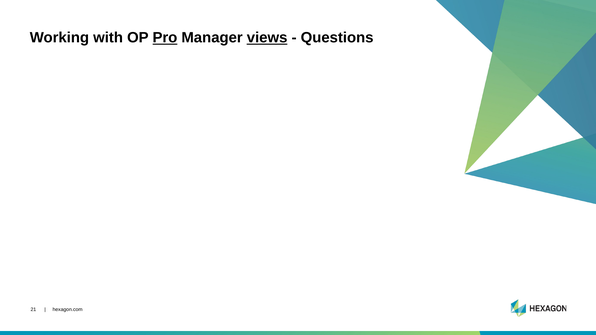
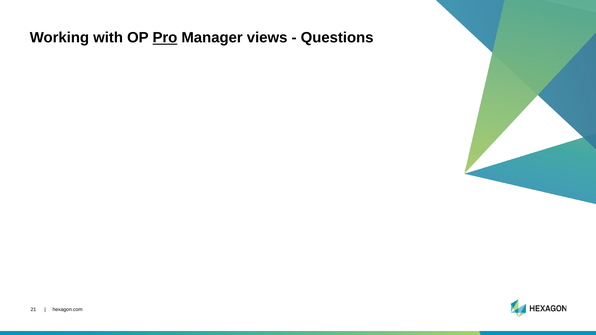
views underline: present -> none (267, 38)
